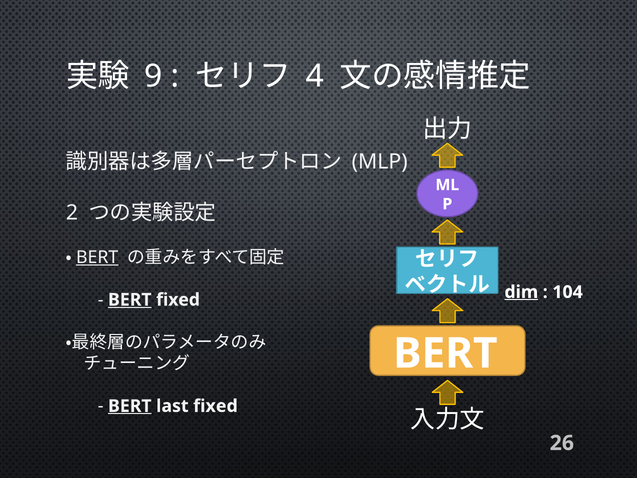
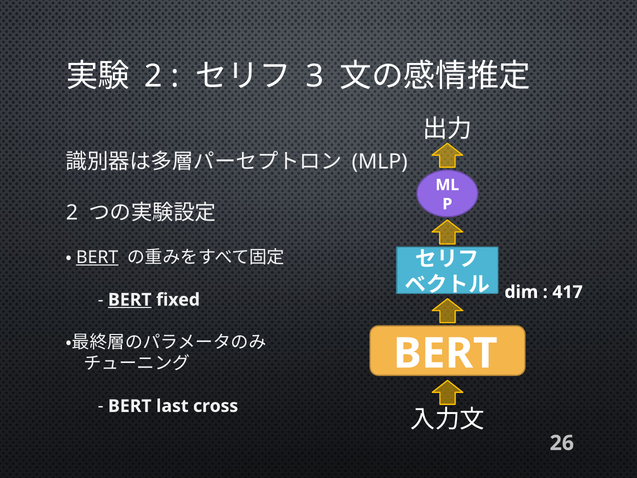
9: 9 -> 2 (154, 76)
4: 4 -> 3 (315, 76)
dim underline: present -> none (521, 292)
104: 104 -> 417 (568, 292)
BERT underline: present -> none (130, 406)
last fixed: fixed -> cross (216, 406)
